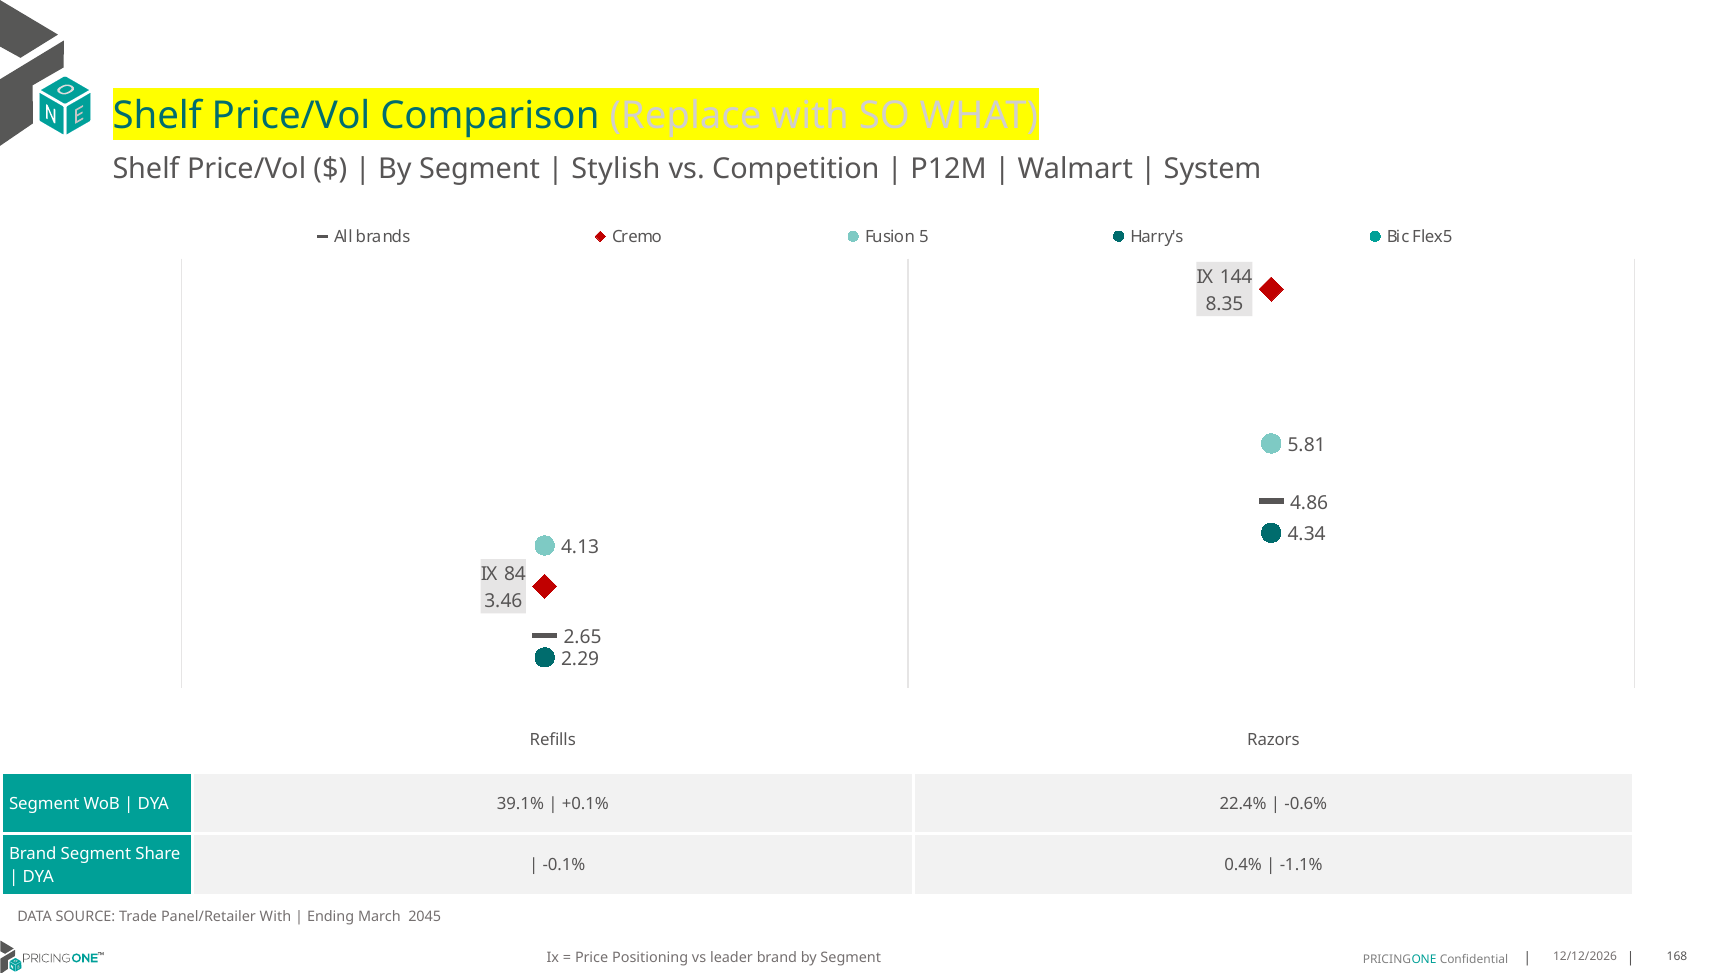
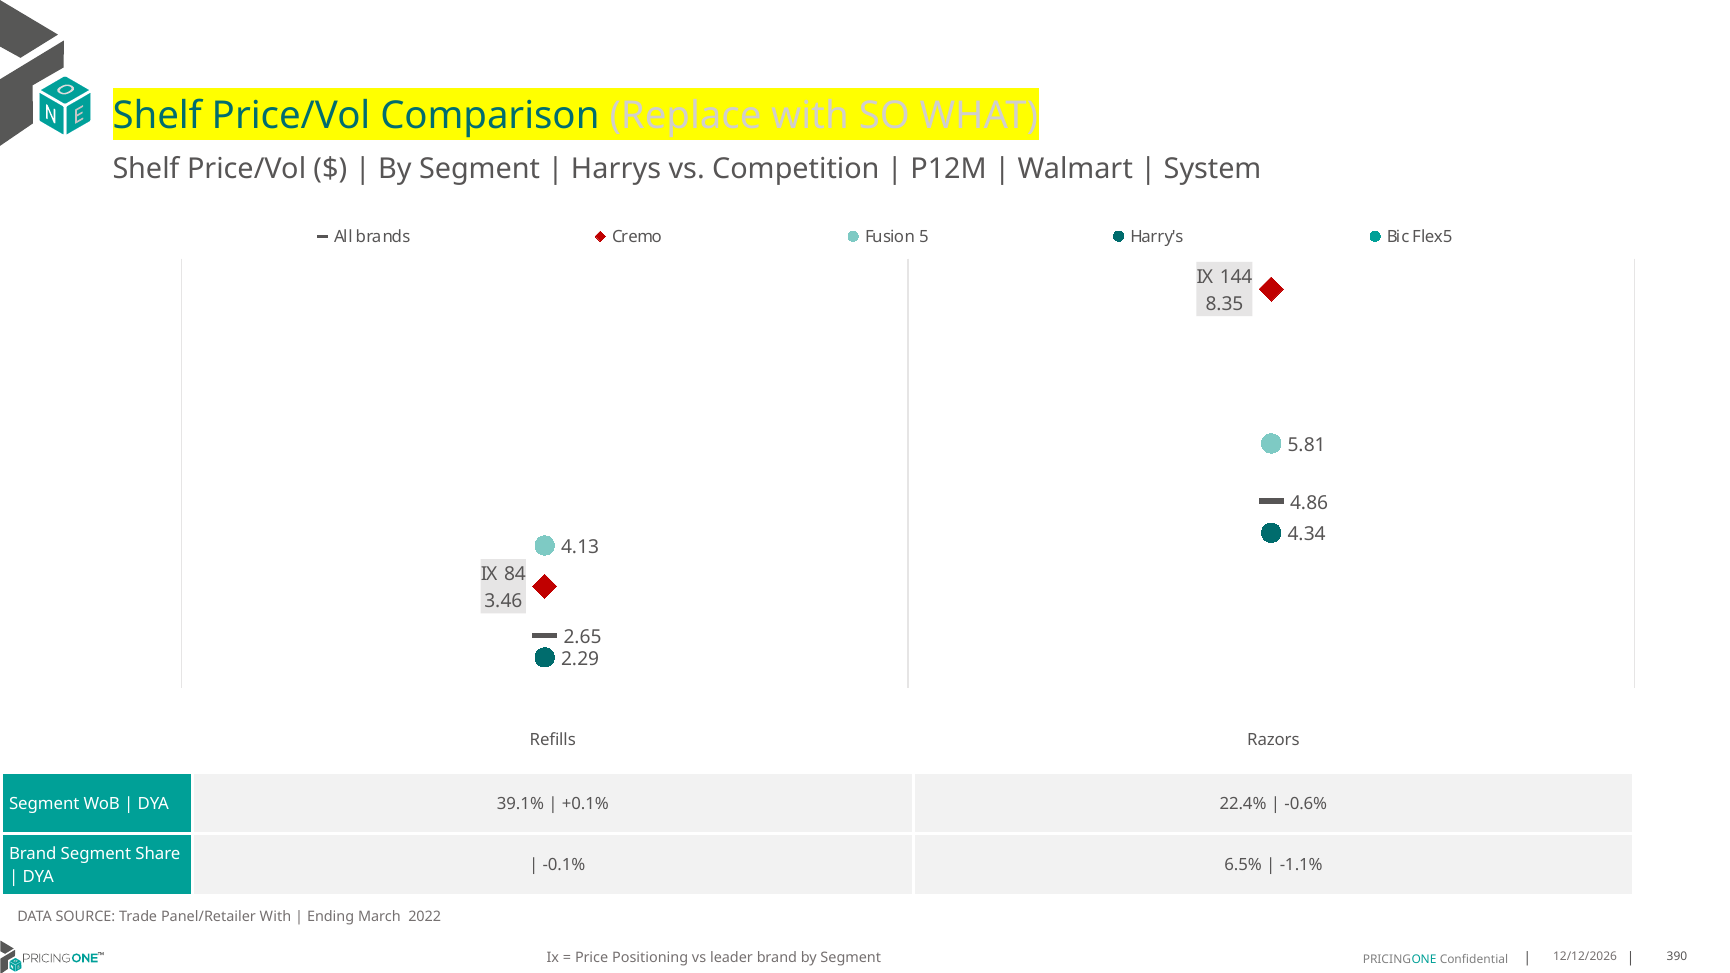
Stylish: Stylish -> Harrys (616, 169)
0.4%: 0.4% -> 6.5% (1243, 866)
2045: 2045 -> 2022 (425, 917)
168: 168 -> 390 (1677, 957)
